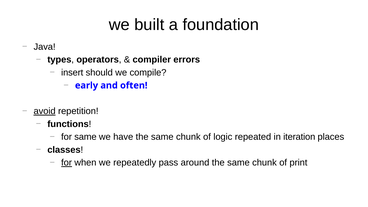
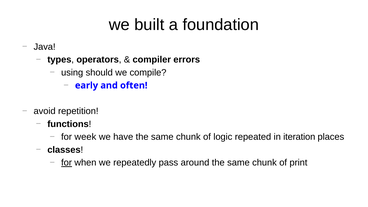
insert: insert -> using (72, 73)
avoid underline: present -> none (45, 111)
for same: same -> week (85, 137)
